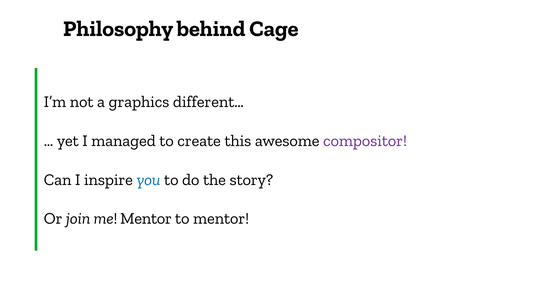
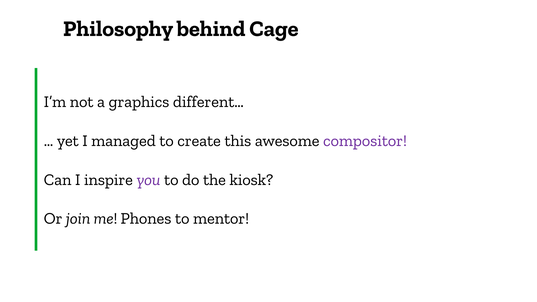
you colour: blue -> purple (149, 180)
story: story -> kiosk (251, 180)
me Mentor: Mentor -> Phones (146, 219)
